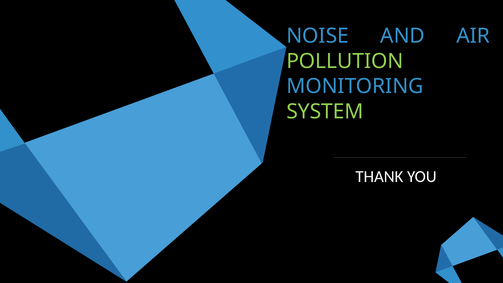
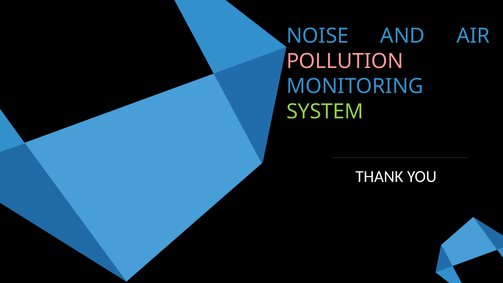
POLLUTION colour: light green -> pink (345, 61)
